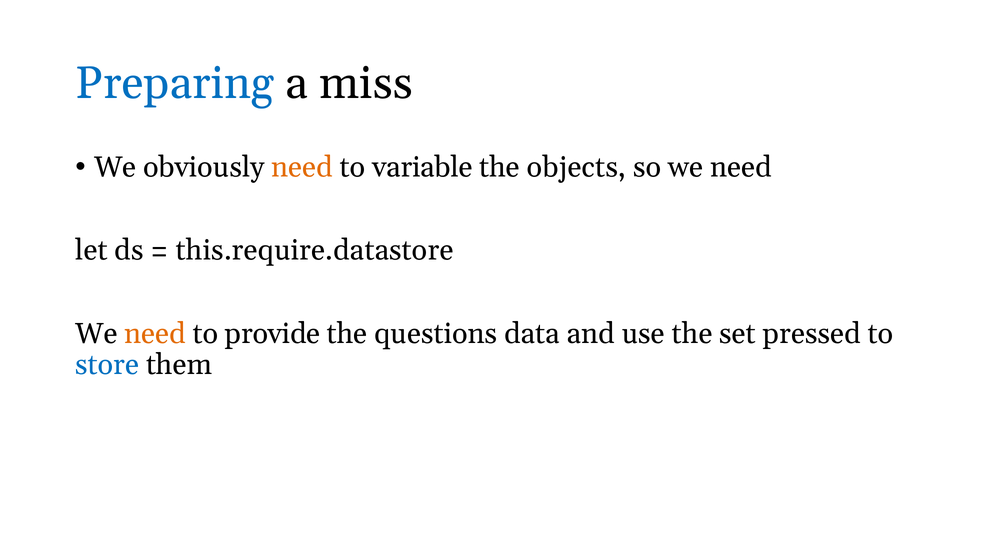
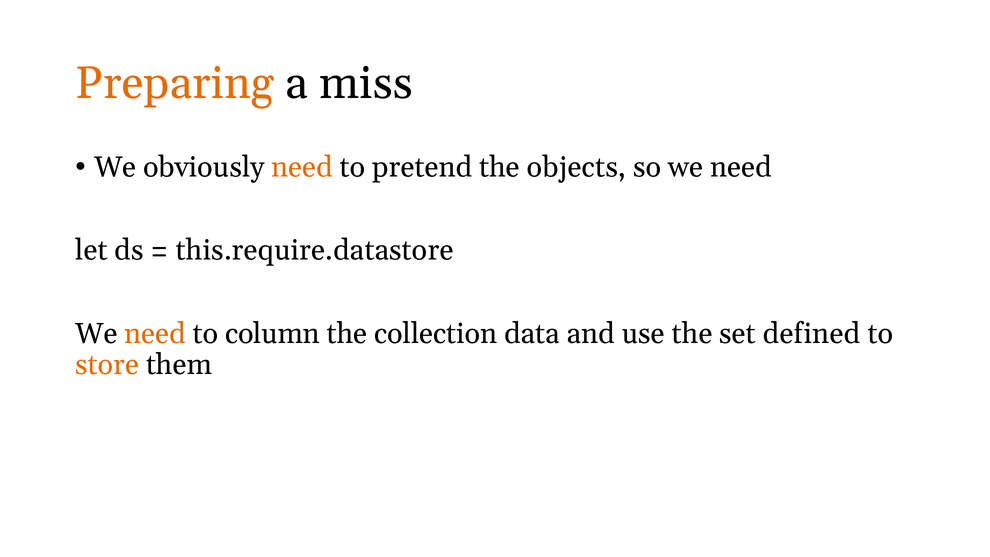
Preparing colour: blue -> orange (175, 83)
variable: variable -> pretend (422, 167)
provide: provide -> column (273, 333)
questions: questions -> collection (436, 333)
pressed: pressed -> defined (812, 333)
store colour: blue -> orange (107, 365)
